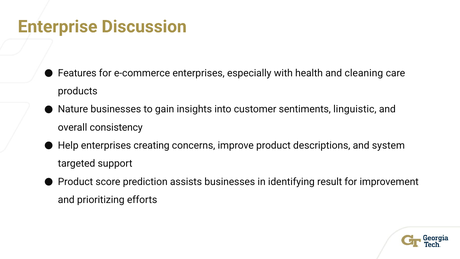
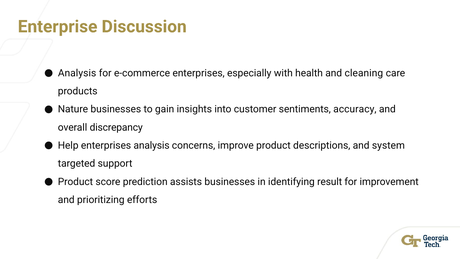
Features: Features -> Analysis (77, 73)
linguistic: linguistic -> accuracy (355, 109)
consistency: consistency -> discrepancy (116, 127)
enterprises creating: creating -> analysis (152, 145)
